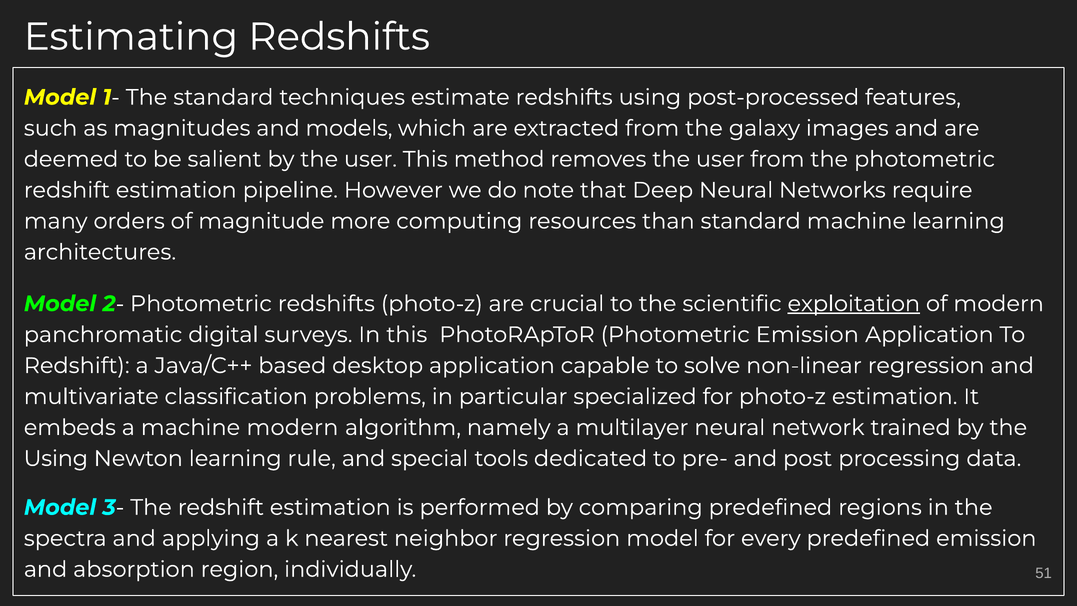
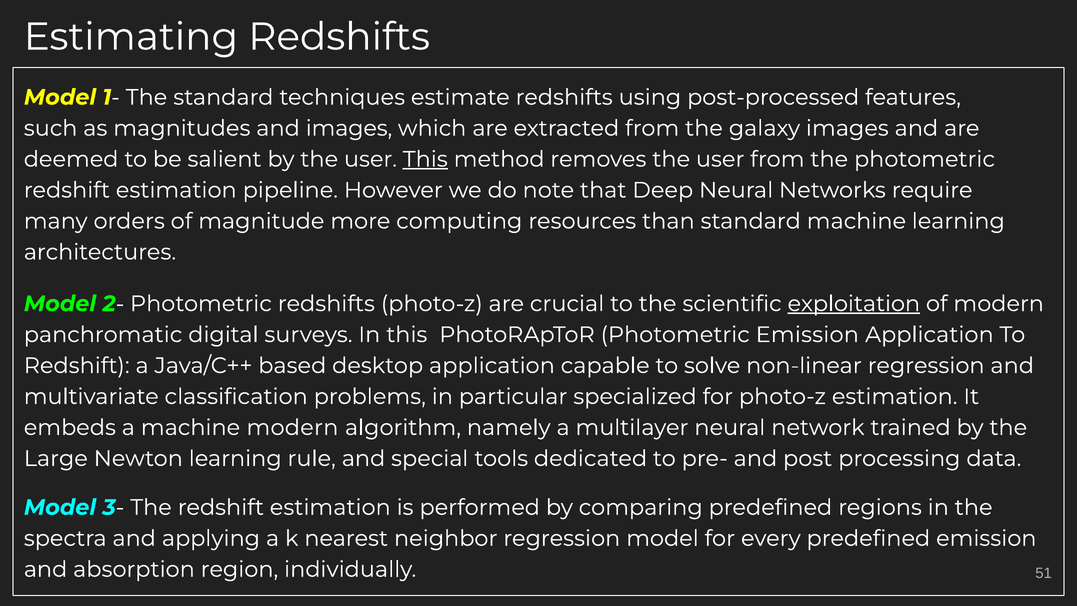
and models: models -> images (349, 128)
This underline: none -> present (425, 159)
Using: Using -> Large (56, 458)
